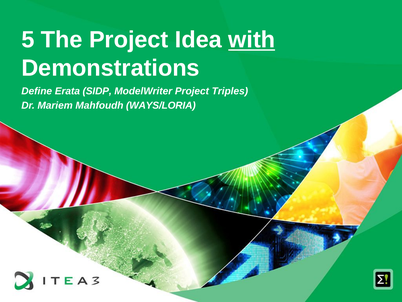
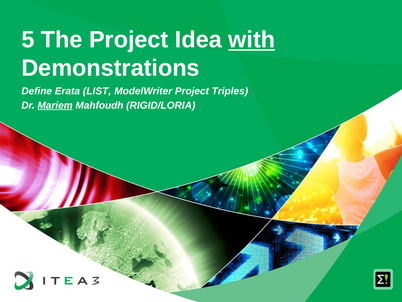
SIDP: SIDP -> LIST (97, 91)
Mariem underline: none -> present (55, 105)
WAYS/LORIA: WAYS/LORIA -> RIGID/LORIA (161, 105)
